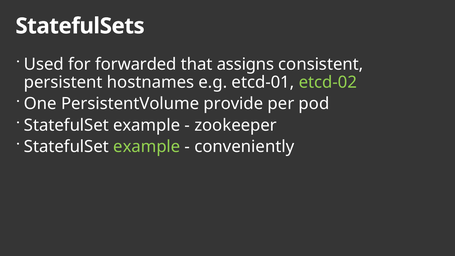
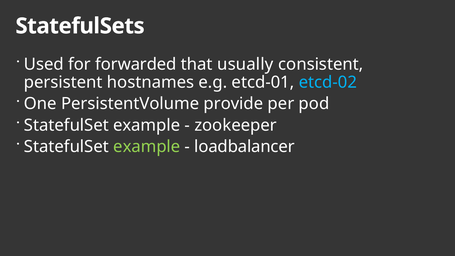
assigns: assigns -> usually (245, 64)
etcd-02 colour: light green -> light blue (328, 82)
conveniently: conveniently -> loadbalancer (244, 147)
